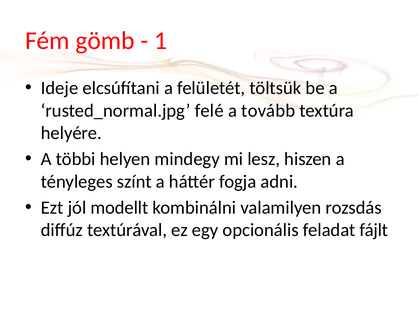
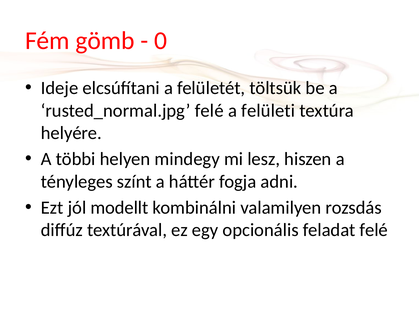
1: 1 -> 0 (161, 41)
tovább: tovább -> felületi (268, 110)
feladat fájlt: fájlt -> felé (374, 230)
